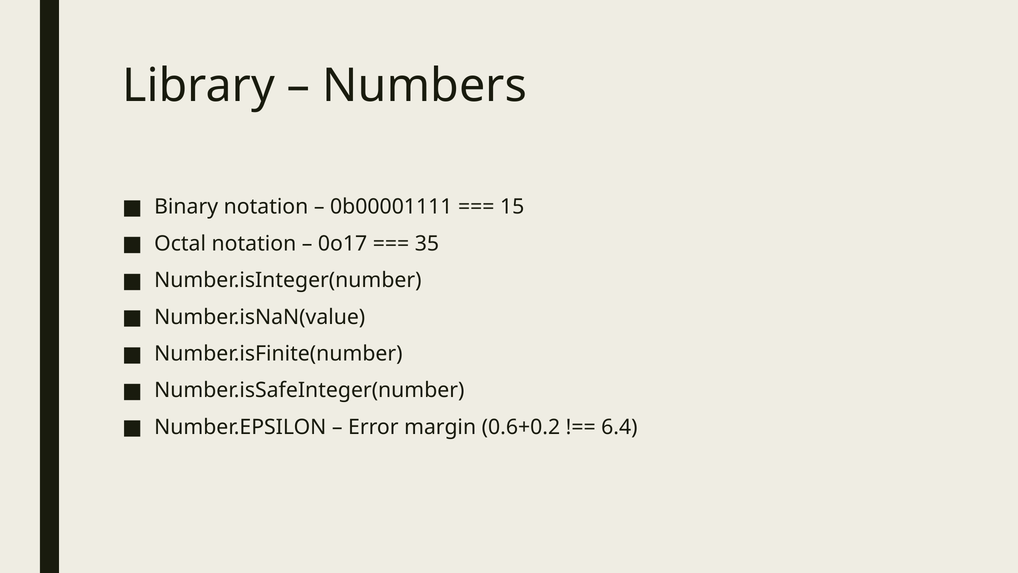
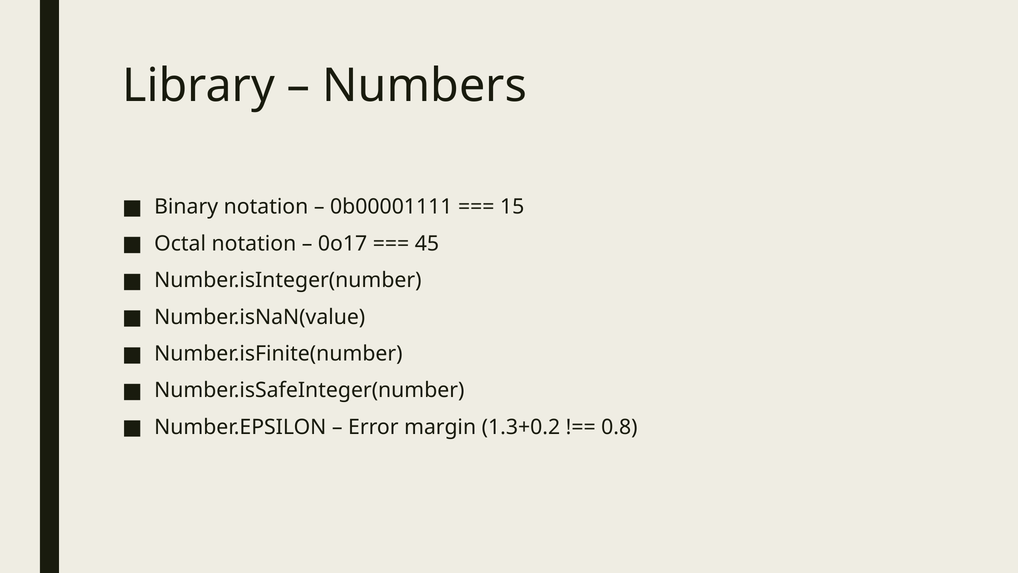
35: 35 -> 45 (427, 244)
0.6+0.2: 0.6+0.2 -> 1.3+0.2 (521, 427)
6.4: 6.4 -> 0.8 (619, 427)
